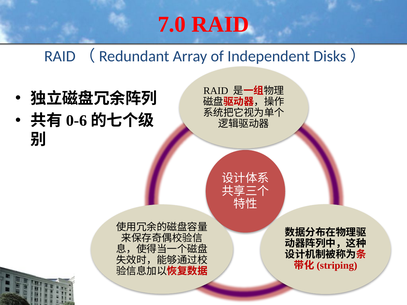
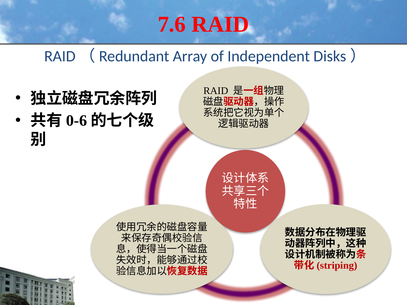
7.0: 7.0 -> 7.6 (172, 24)
